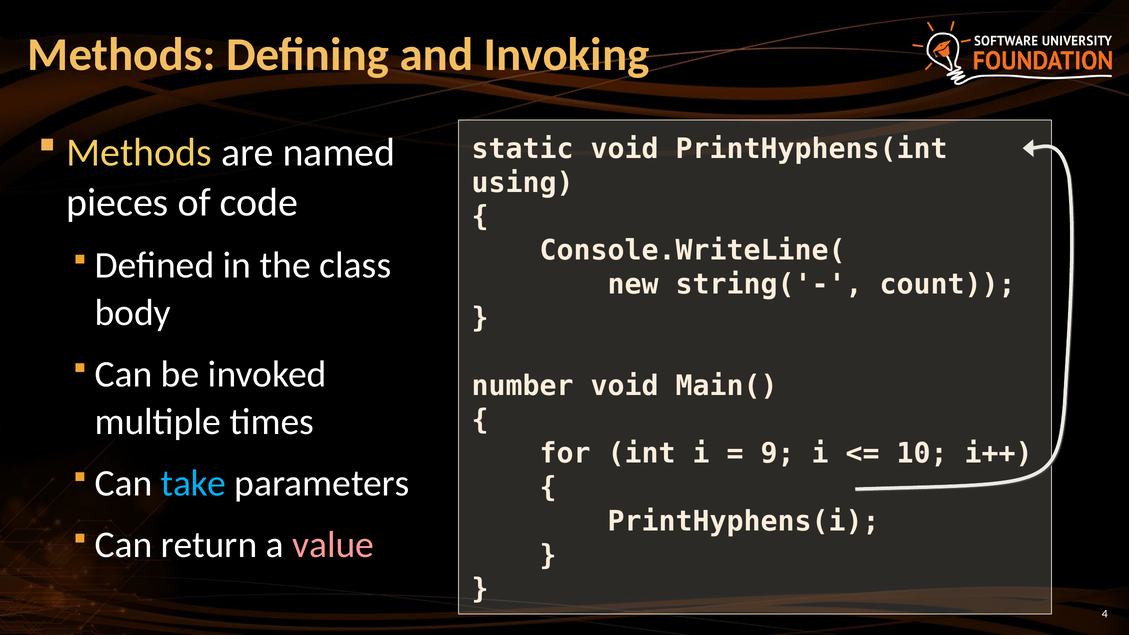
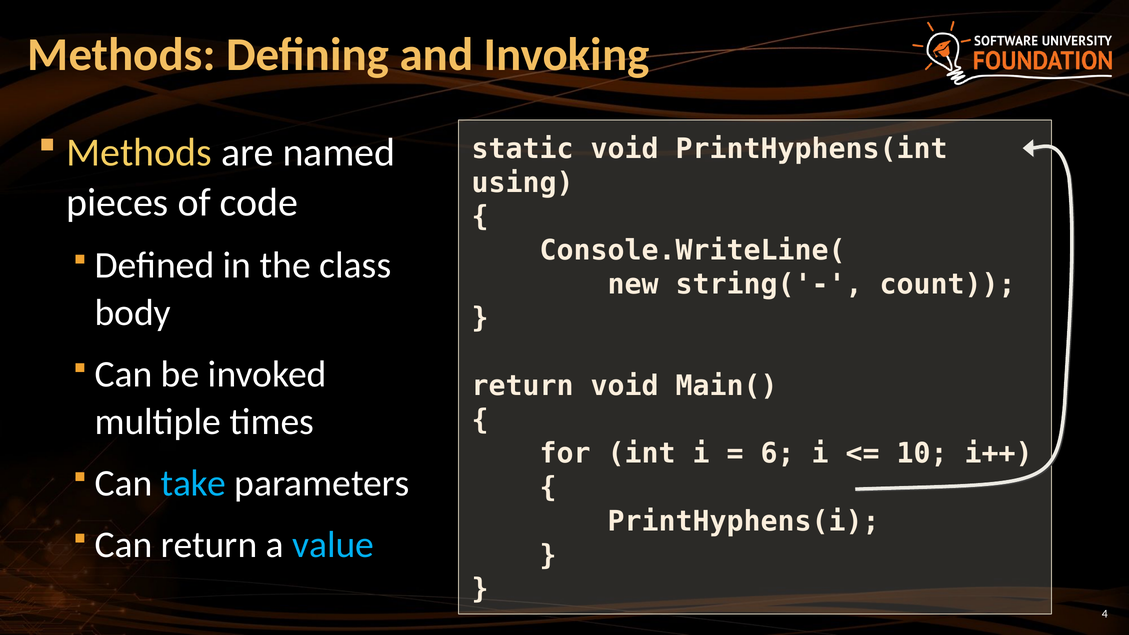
number: number -> return (523, 386)
9: 9 -> 6 (778, 454)
value colour: pink -> light blue (333, 545)
